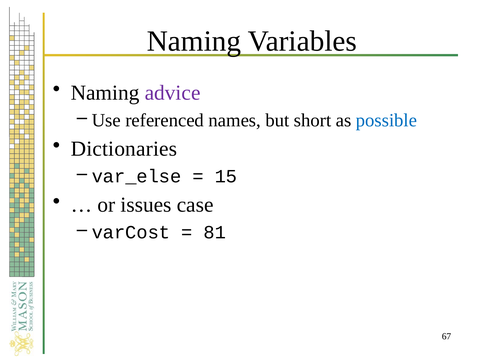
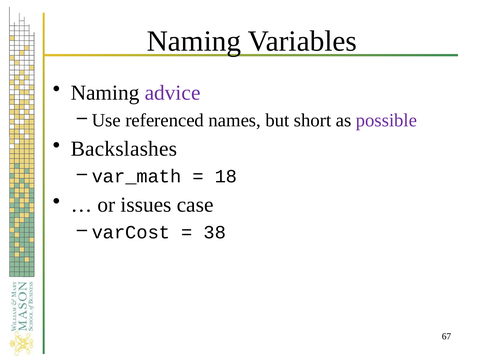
possible colour: blue -> purple (387, 120)
Dictionaries: Dictionaries -> Backslashes (124, 149)
var_else: var_else -> var_math (137, 176)
15: 15 -> 18 (226, 176)
81: 81 -> 38 (215, 232)
